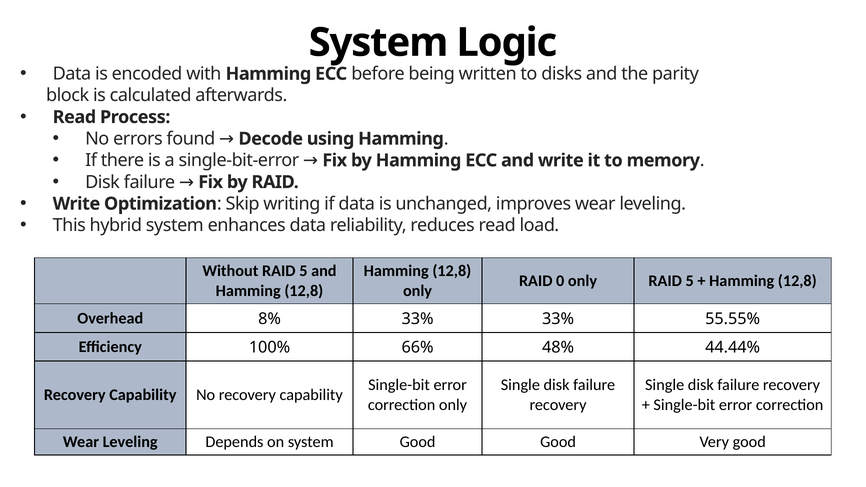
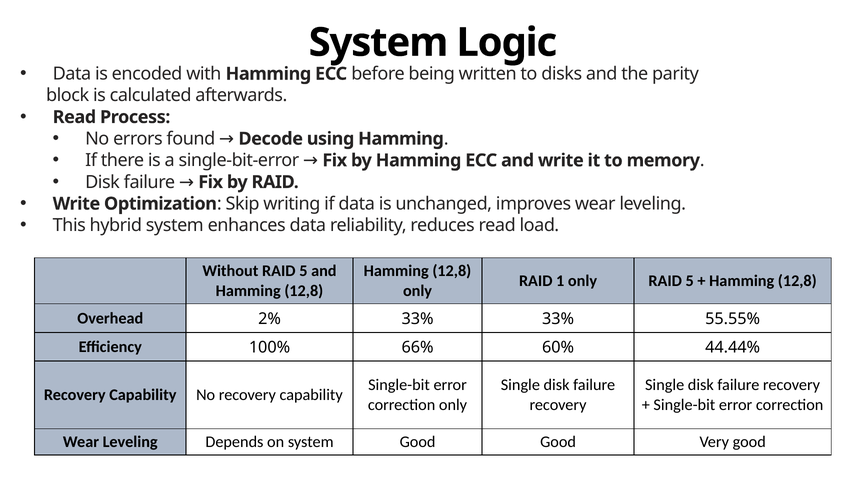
0: 0 -> 1 (560, 281)
8%: 8% -> 2% (270, 319)
48%: 48% -> 60% (558, 348)
